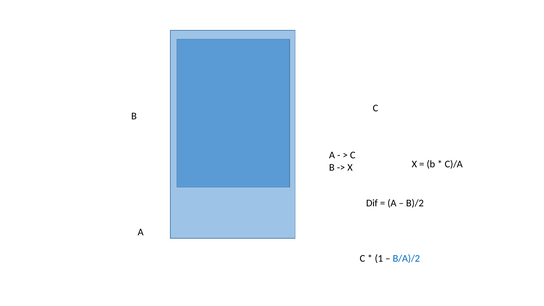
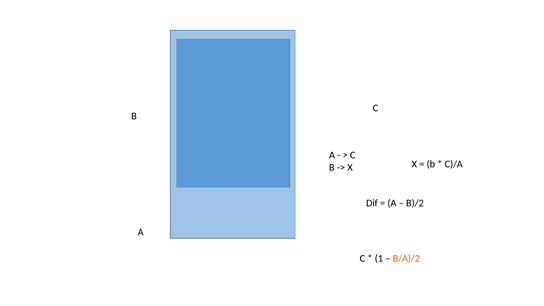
B/A)/2 colour: blue -> orange (406, 258)
